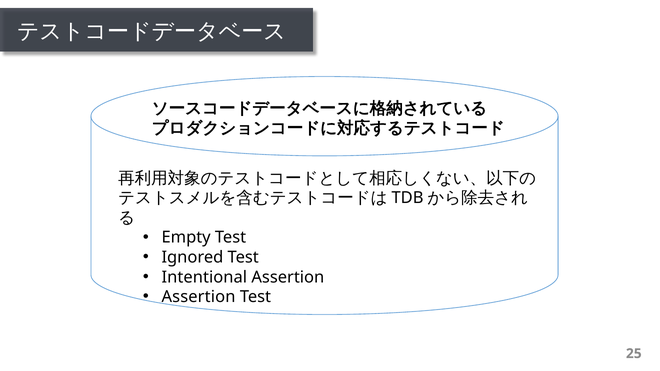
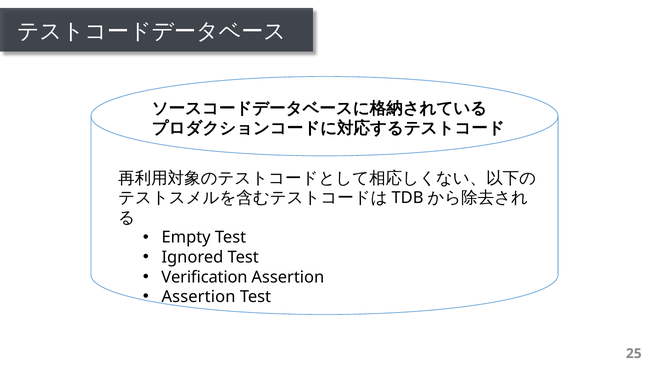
Intentional: Intentional -> Veriﬁcation (204, 277)
